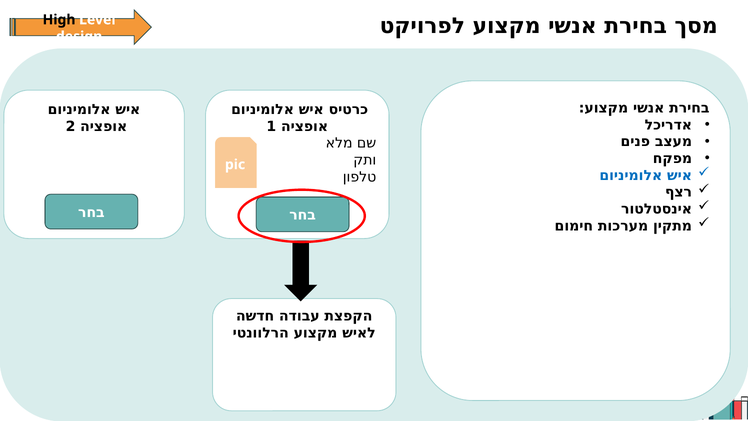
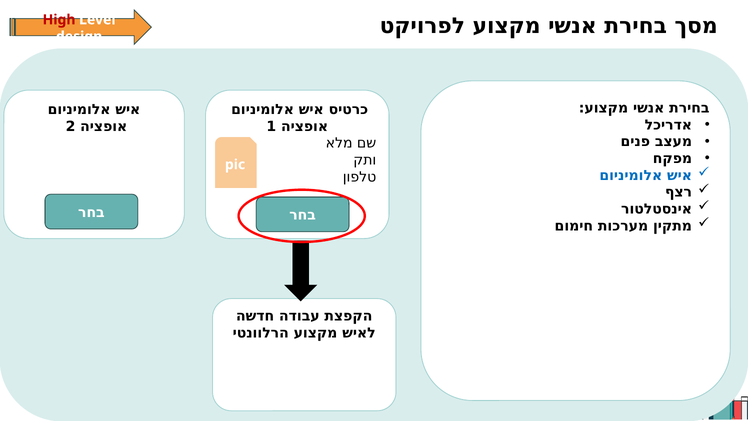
High colour: black -> red (59, 20)
